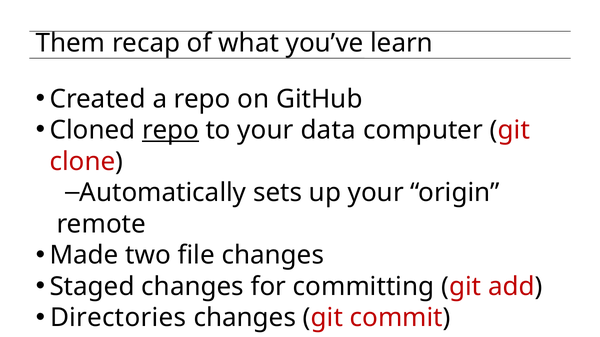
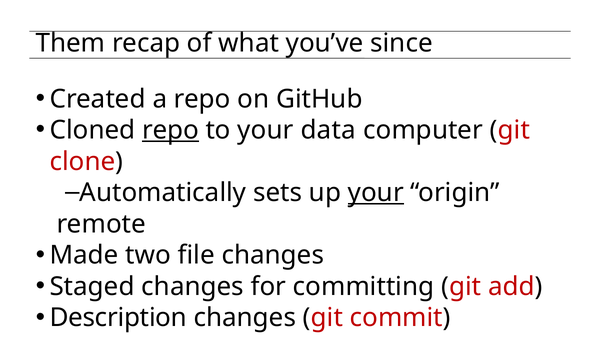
learn: learn -> since (402, 43)
your underline: none -> present (376, 193)
Directories: Directories -> Description (118, 318)
